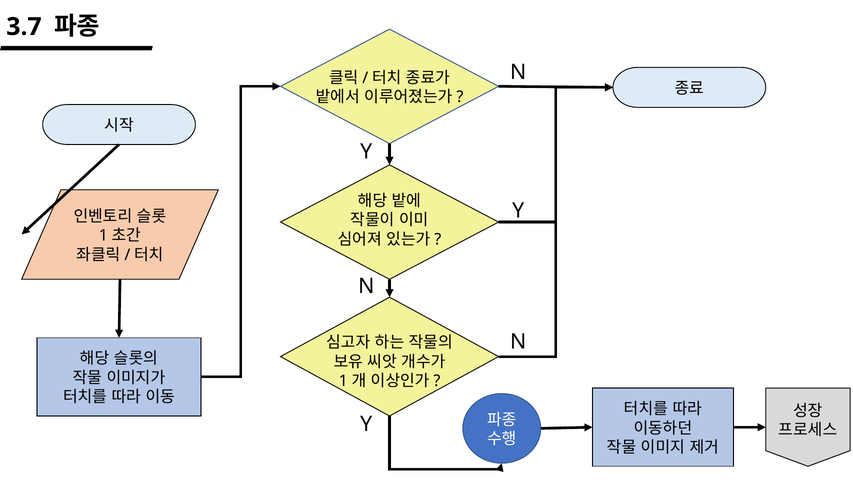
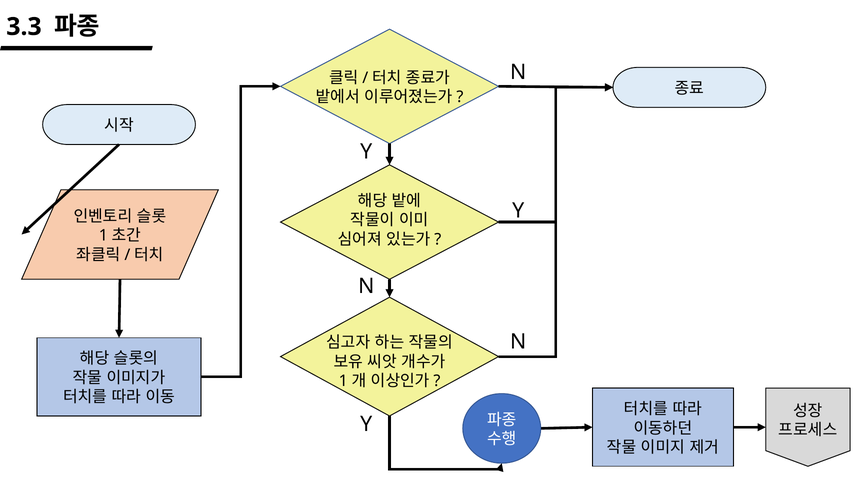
3.7: 3.7 -> 3.3 (24, 27)
